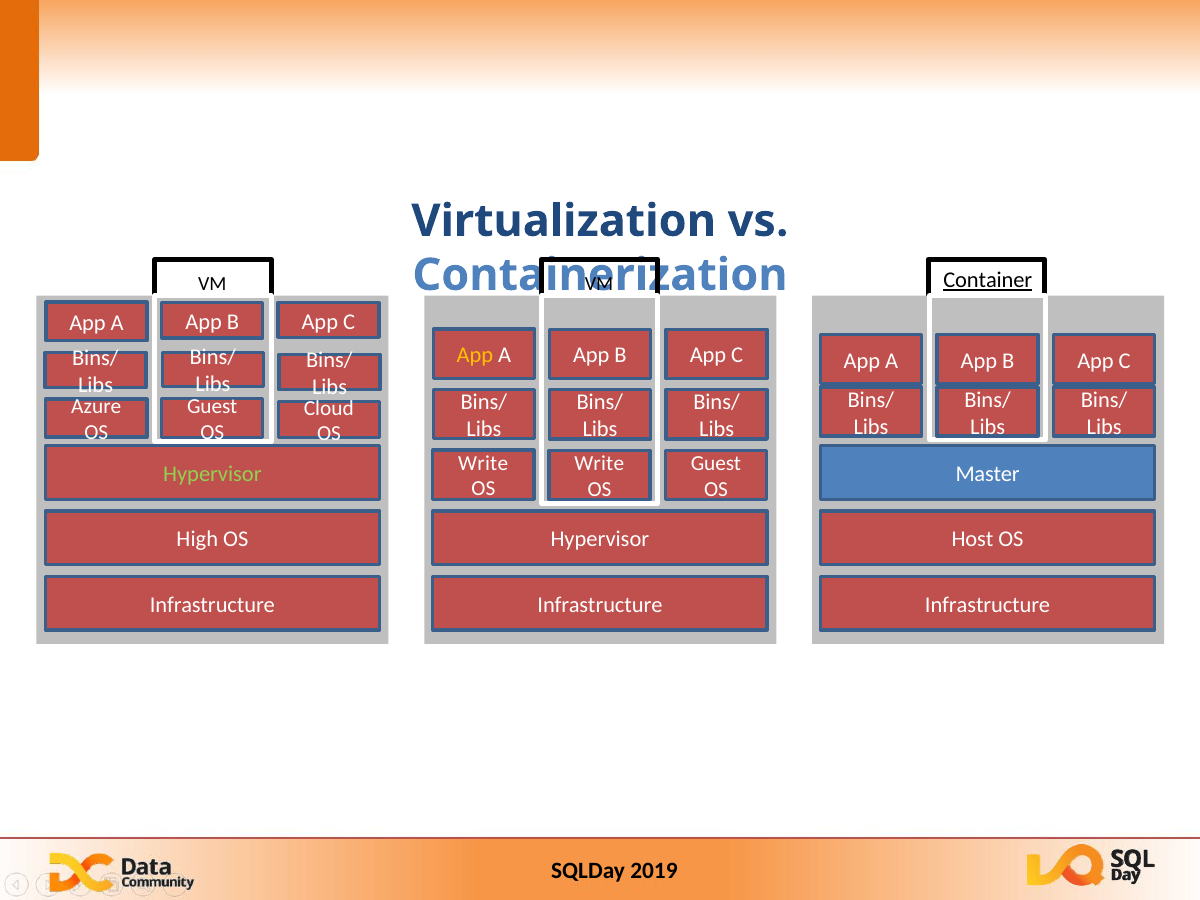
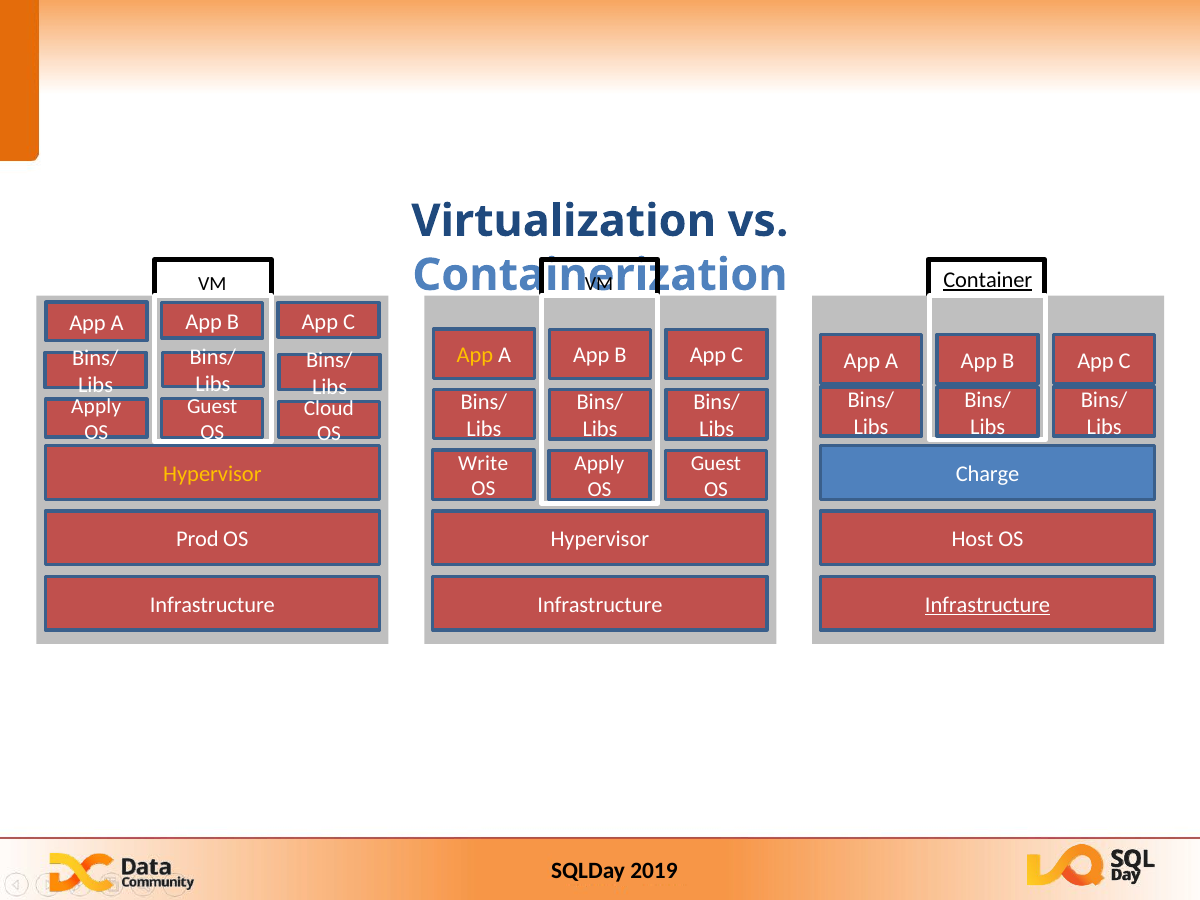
Azure: Azure -> Apply (96, 407)
Write: Write -> Apply (599, 464)
Hypervisor colour: light green -> yellow (212, 474)
Master: Master -> Charge (988, 474)
High: High -> Prod (197, 539)
Infrastructure underline: none -> present (988, 605)
